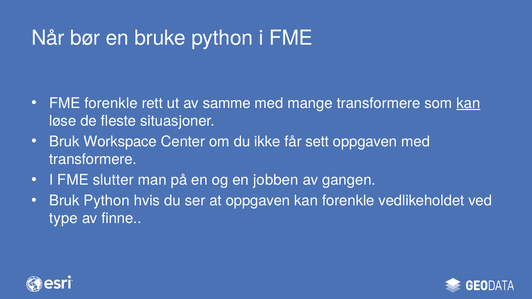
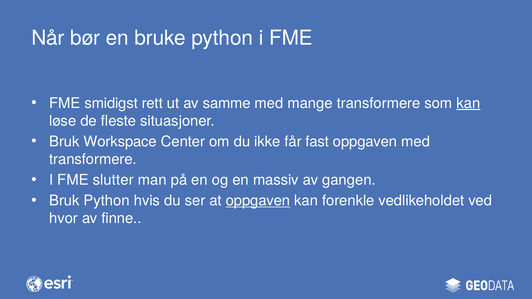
FME forenkle: forenkle -> smidigst (111, 103)
sett: sett -> fast (317, 142)
jobben: jobben -> massiv (276, 180)
oppgaven underline: none -> present (258, 201)
type: type -> hvor (64, 219)
